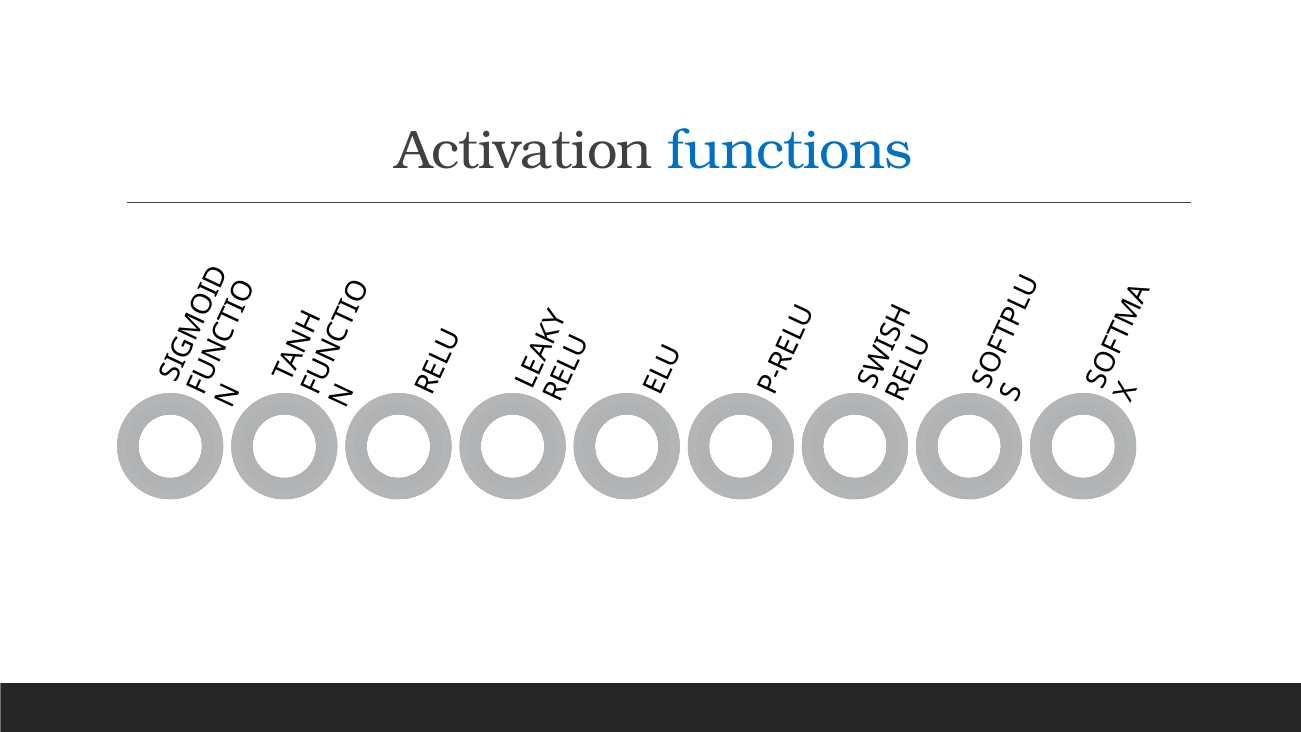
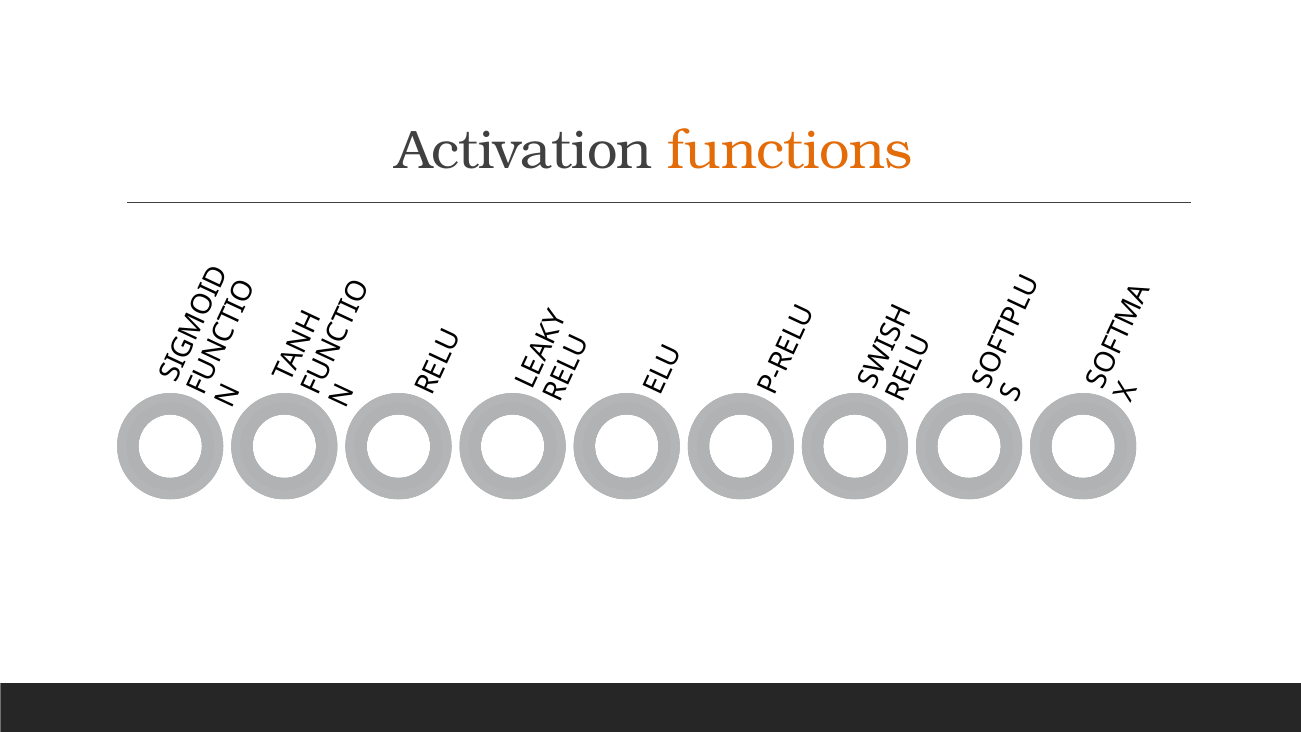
functions colour: blue -> orange (790, 151)
